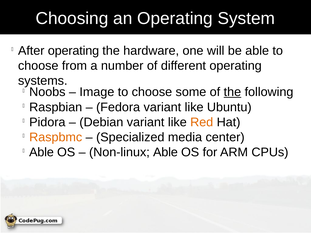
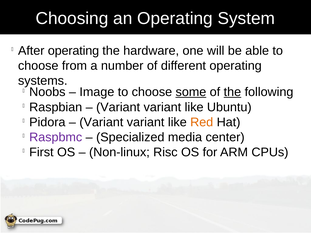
some underline: none -> present (191, 92)
Fedora: Fedora -> Variant (118, 107)
Debian: Debian -> Variant (101, 122)
Raspbmc colour: orange -> purple (56, 137)
Able: Able -> First (41, 152)
Non-linux Able: Able -> Risc (165, 152)
